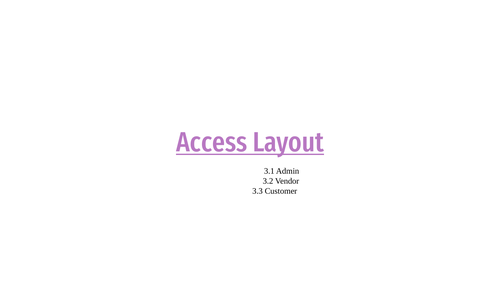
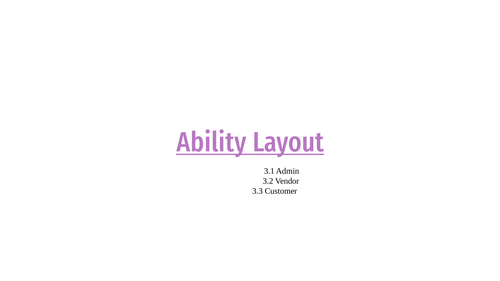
Access: Access -> Ability (212, 143)
